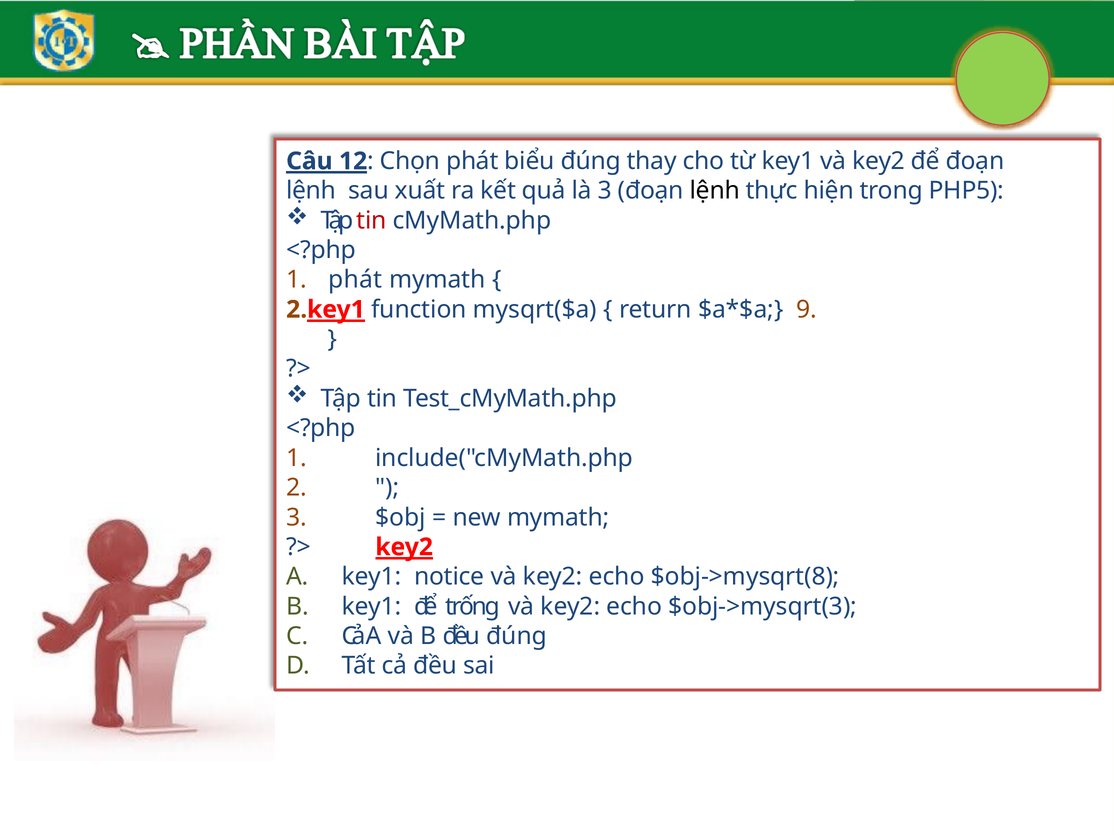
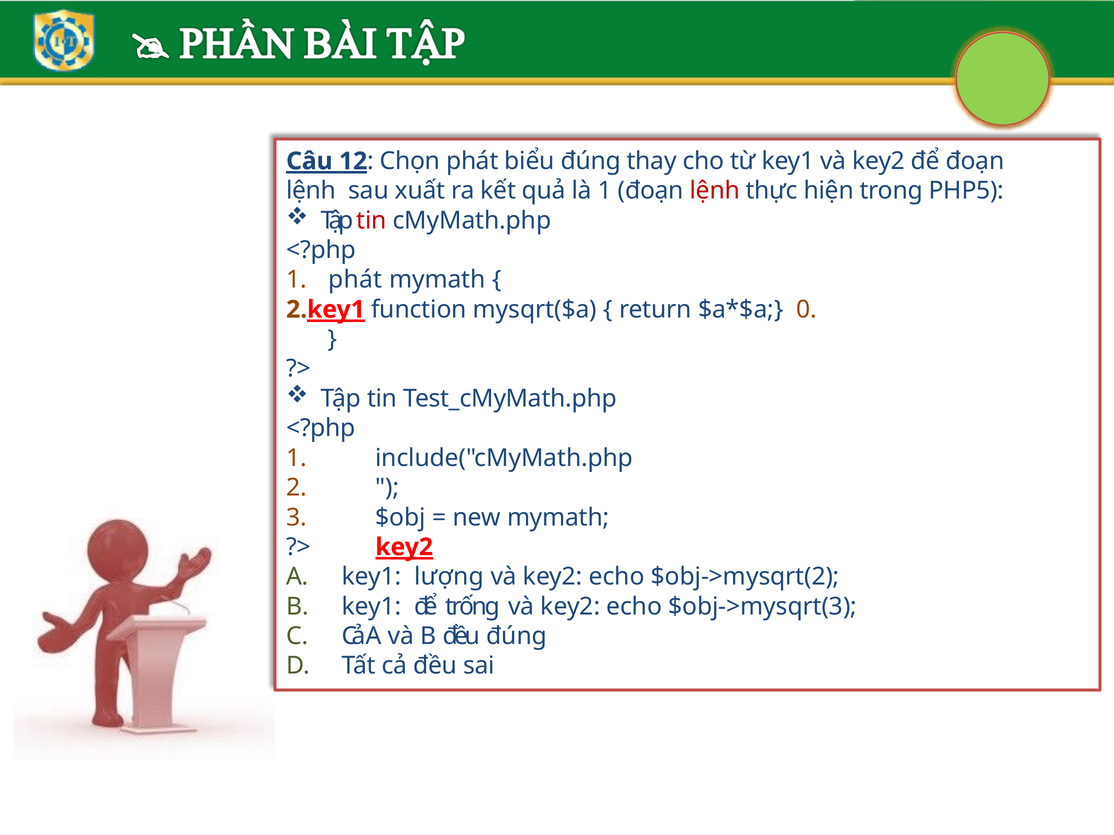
là 3: 3 -> 1 (605, 191)
lệnh colour: black -> red (715, 191)
9: 9 -> 0 (807, 310)
notice: notice -> lượng (449, 577)
$obj->mysqrt(8: $obj->mysqrt(8 -> $obj->mysqrt(2 (745, 577)
